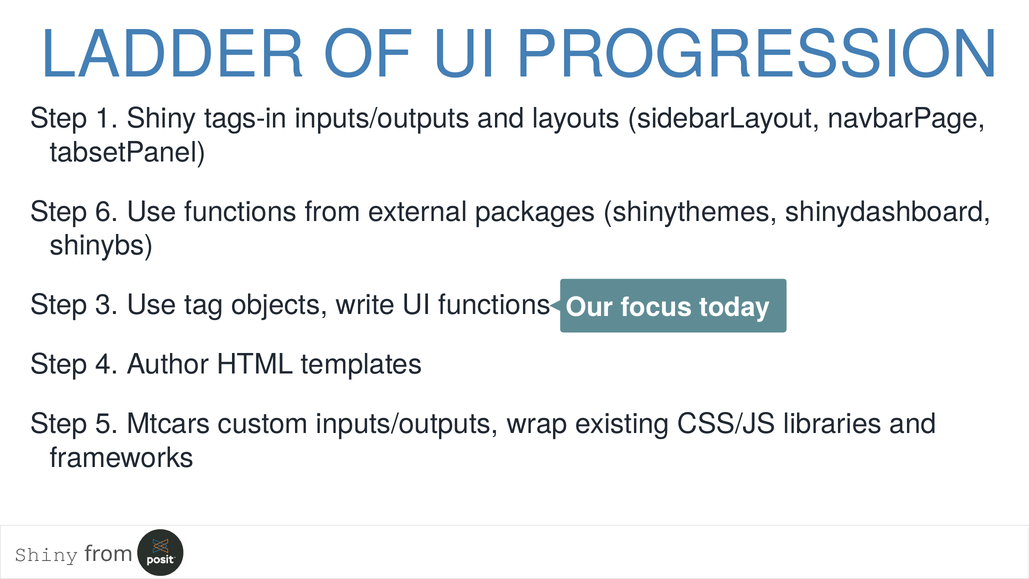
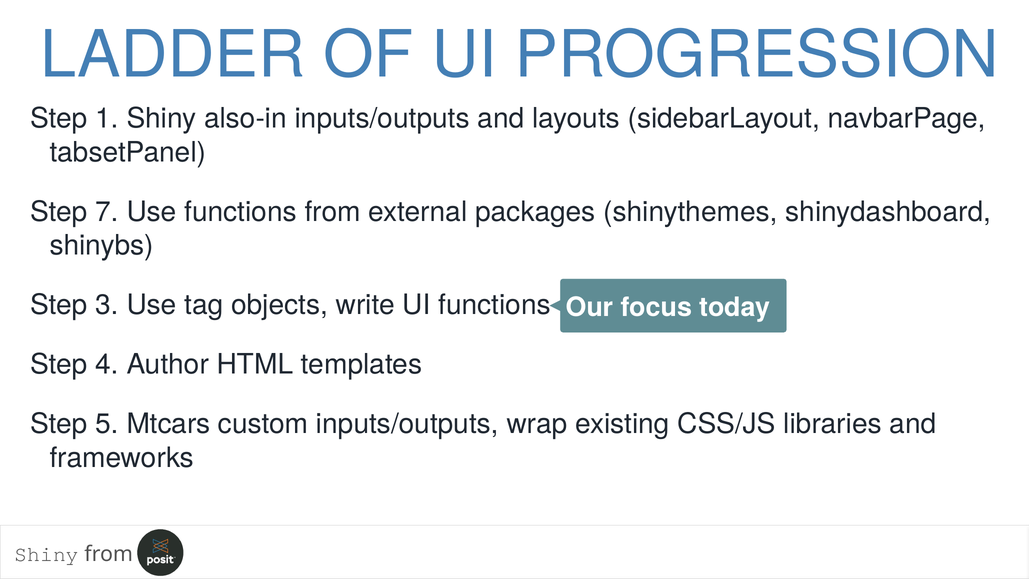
tags-in: tags-in -> also-in (245, 119)
6: 6 -> 7 (107, 212)
